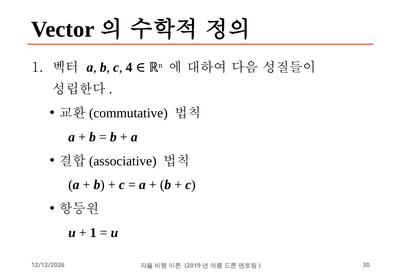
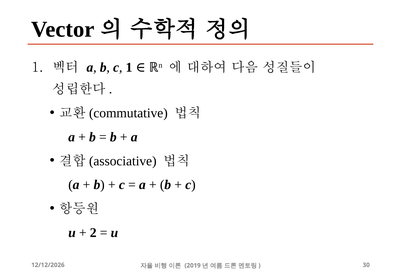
c 4: 4 -> 1 (129, 67)
1: 1 -> 2 (93, 233)
